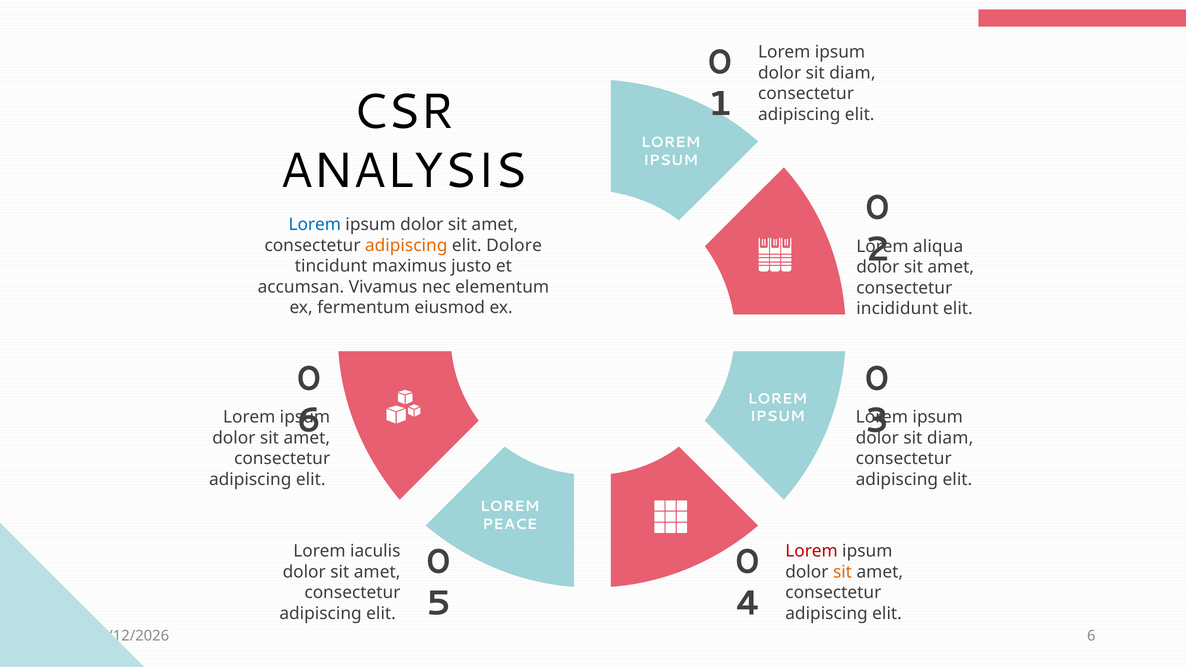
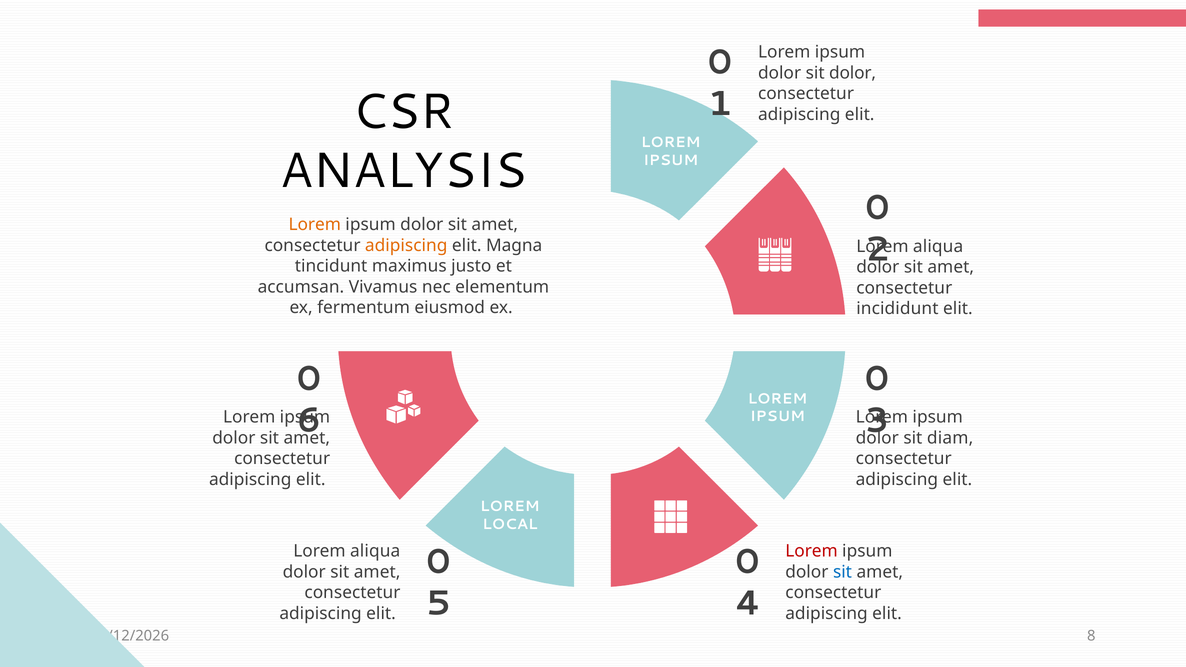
diam: diam -> dolor (853, 73)
Lorem colour: blue -> orange (315, 225)
Dolore: Dolore -> Magna (514, 245)
PEACE: PEACE -> LOCAL (510, 524)
iaculis: iaculis -> aliqua (375, 551)
sit colour: orange -> blue (842, 572)
6: 6 -> 8 (1091, 636)
